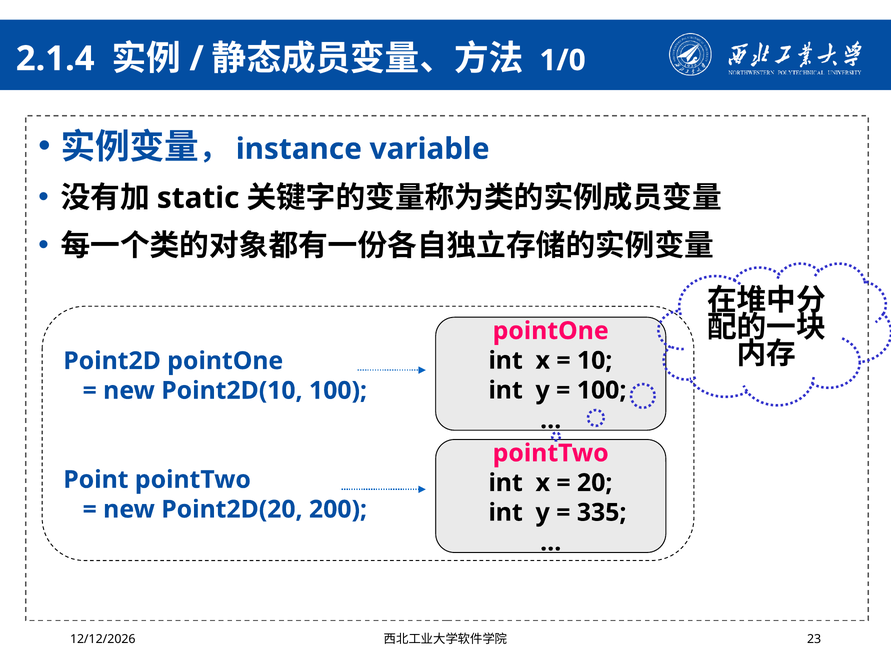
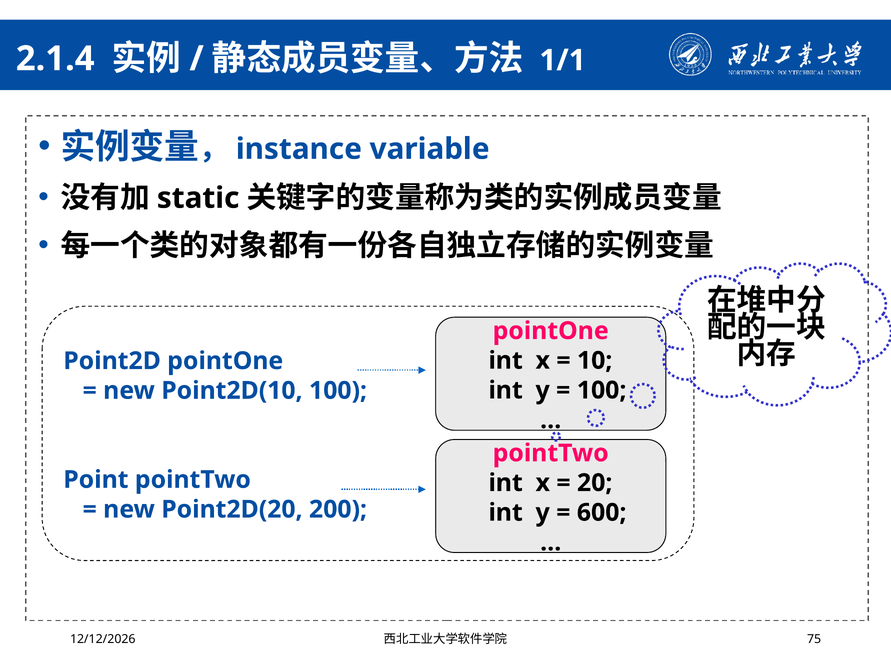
1/0: 1/0 -> 1/1 (563, 60)
335: 335 -> 600 (602, 513)
23: 23 -> 75 (814, 639)
